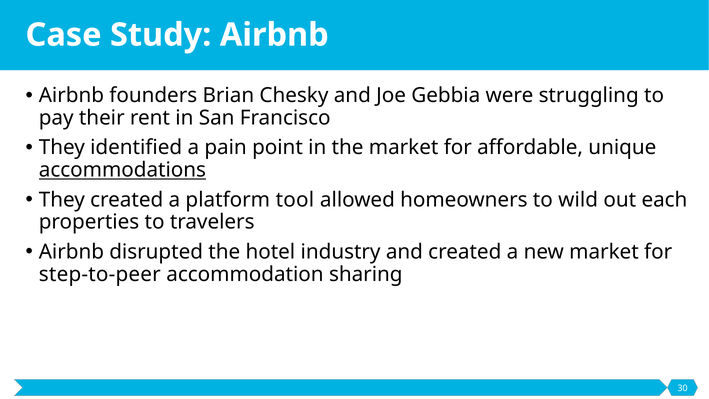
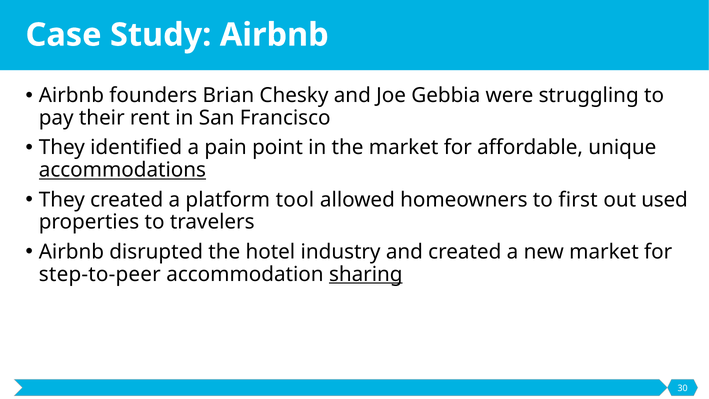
wild: wild -> first (578, 200)
each: each -> used (665, 200)
sharing underline: none -> present (366, 274)
